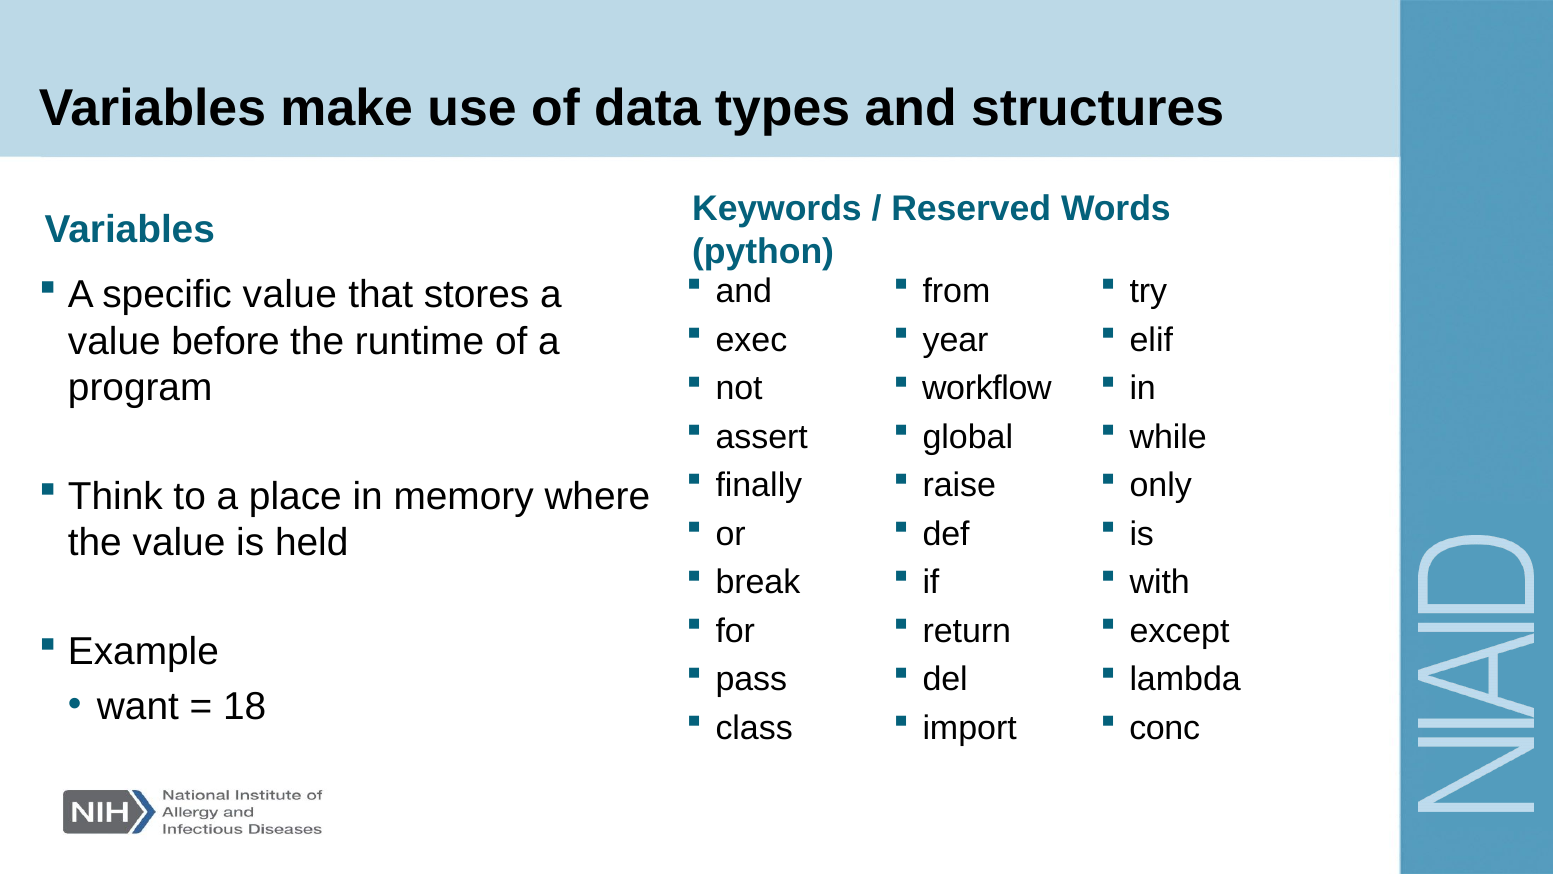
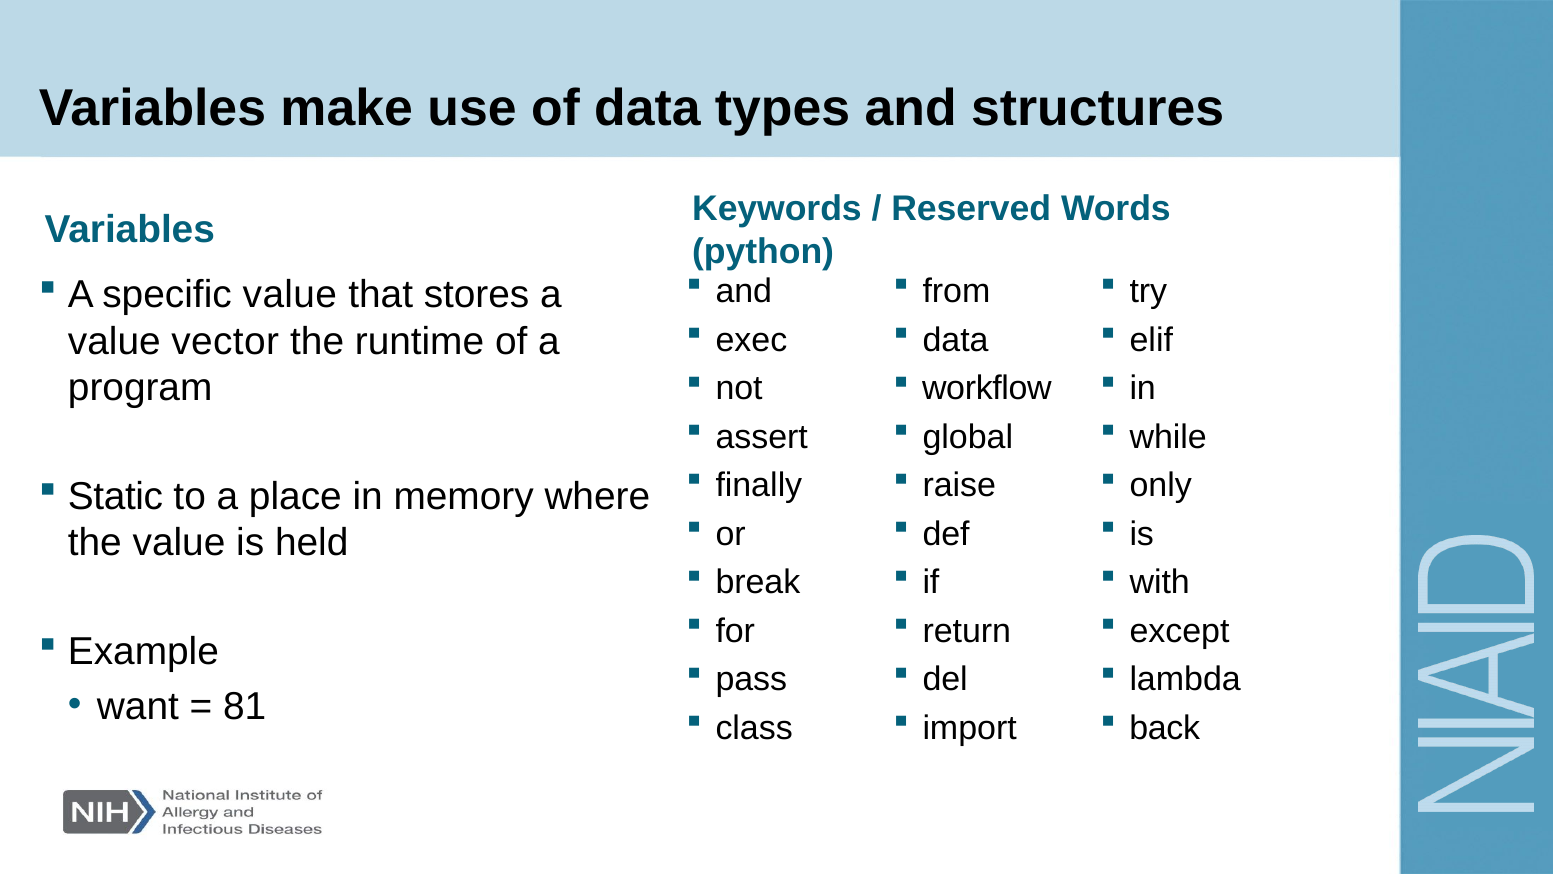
year: year -> data (956, 340)
before: before -> vector (225, 341)
Think: Think -> Static (116, 496)
18: 18 -> 81 (245, 706)
conc: conc -> back (1165, 728)
